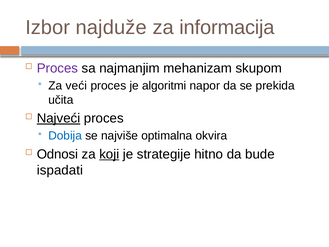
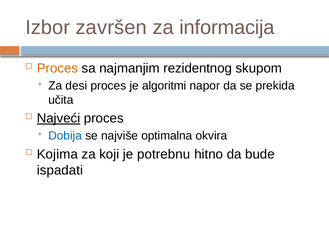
najduže: najduže -> završen (111, 27)
Proces colour: purple -> orange (57, 68)
mehanizam: mehanizam -> rezidentnog (198, 68)
veći: veći -> desi (76, 86)
Odnosi: Odnosi -> Kojima (57, 154)
koji underline: present -> none (109, 154)
strategije: strategije -> potrebnu (164, 154)
